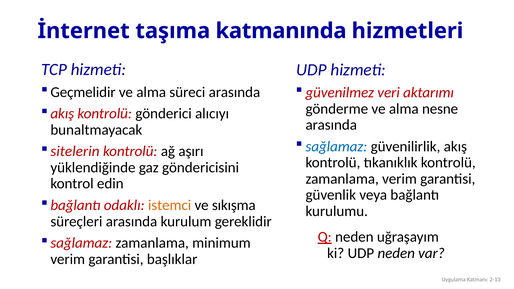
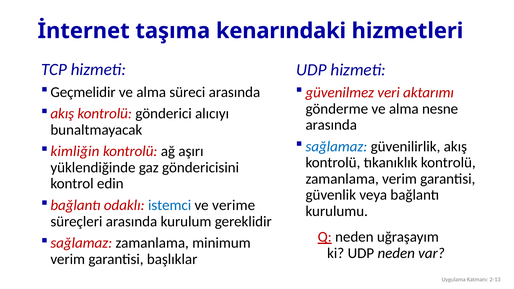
katmanında: katmanında -> kenarındaki (281, 31)
sitelerin: sitelerin -> kimliğin (75, 151)
istemci colour: orange -> blue (170, 205)
sıkışma: sıkışma -> verime (234, 205)
